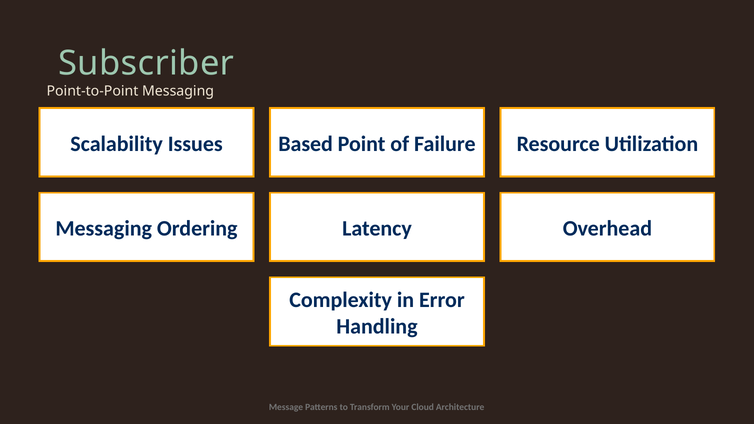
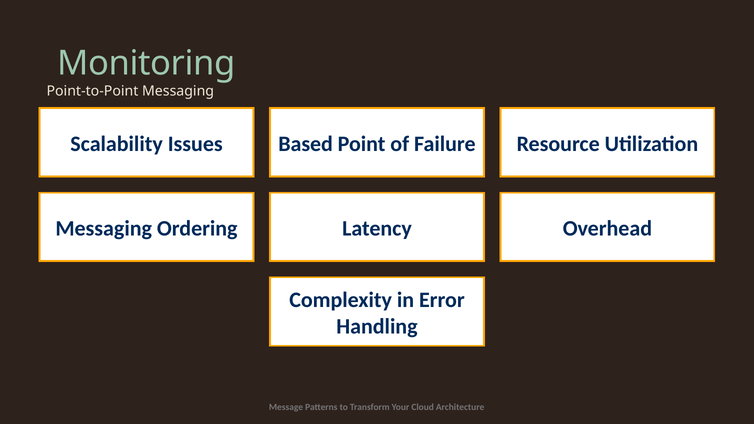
Subscriber: Subscriber -> Monitoring (146, 63)
